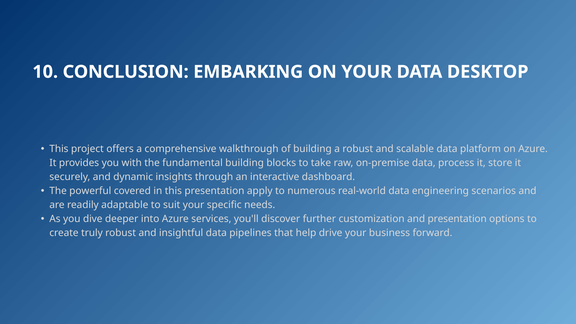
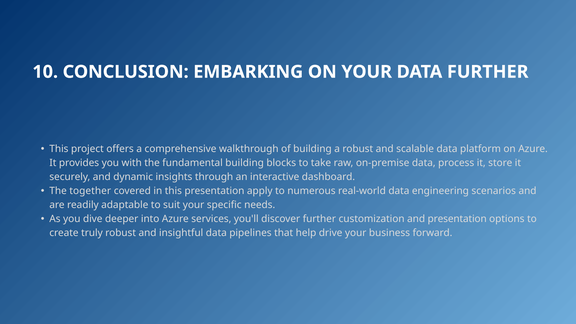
DATA DESKTOP: DESKTOP -> FURTHER (488, 72)
powerful: powerful -> together (90, 191)
